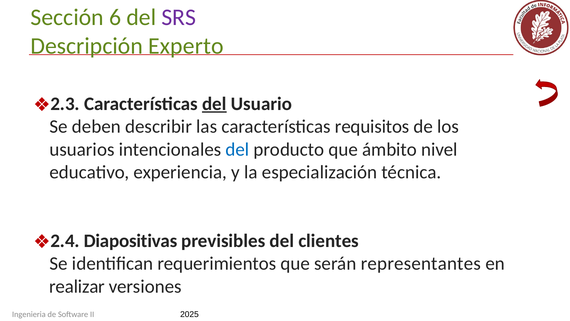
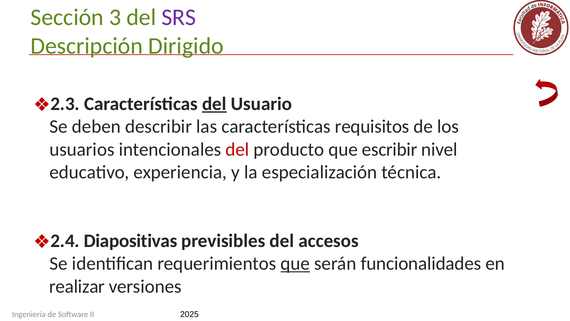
6: 6 -> 3 (115, 17)
Experto: Experto -> Dirigido (186, 46)
del colour: blue -> red (237, 149)
ámbito: ámbito -> escribir (390, 149)
clientes: clientes -> accesos (329, 241)
que underline: none -> present (295, 263)
representantes: representantes -> funcionalidades (421, 263)
